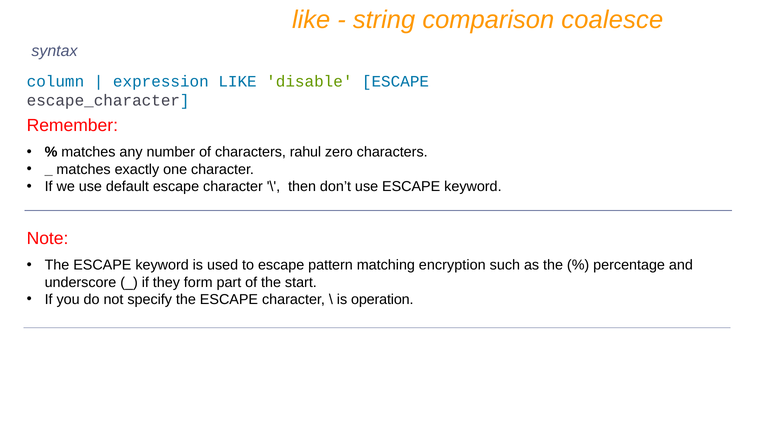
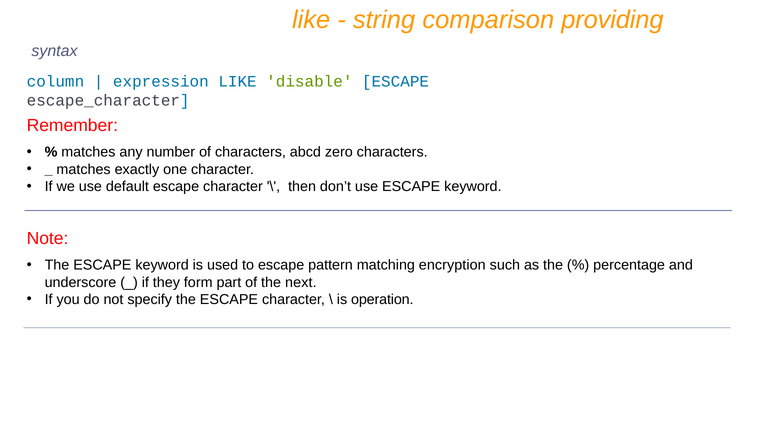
coalesce: coalesce -> providing (612, 20)
rahul: rahul -> abcd (305, 152)
start: start -> next (301, 283)
